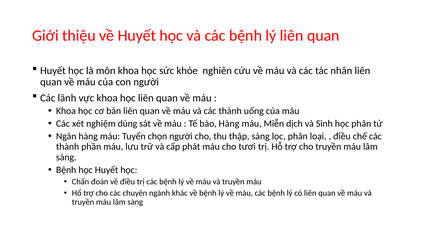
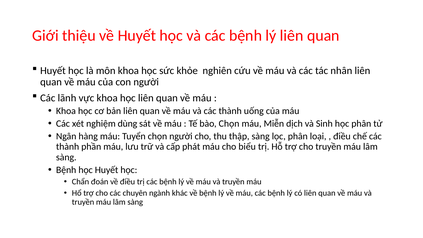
bào Hàng: Hàng -> Chọn (229, 124)
tươi: tươi -> biểu (247, 147)
